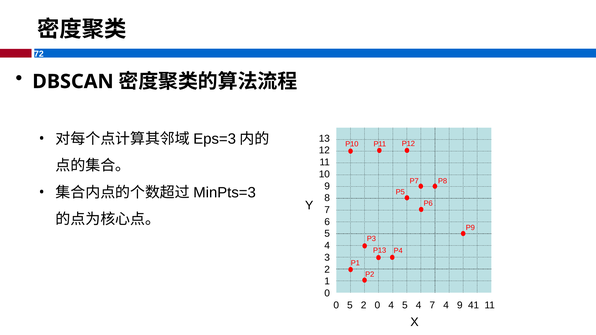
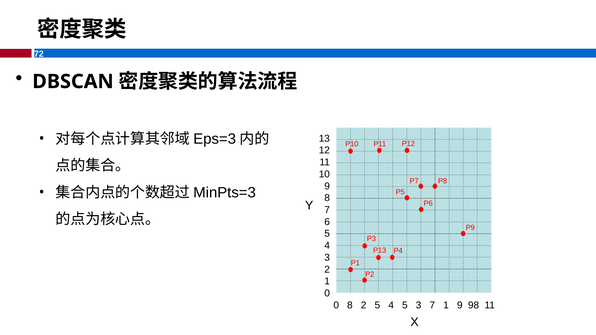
0 5: 5 -> 8 (350, 305)
2 0: 0 -> 5 (377, 305)
4 5 4: 4 -> 3 (419, 305)
7 4: 4 -> 1 (446, 305)
41: 41 -> 98 (474, 305)
